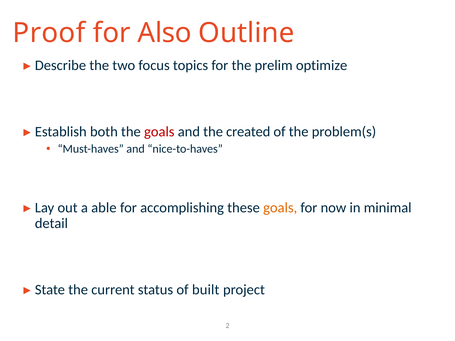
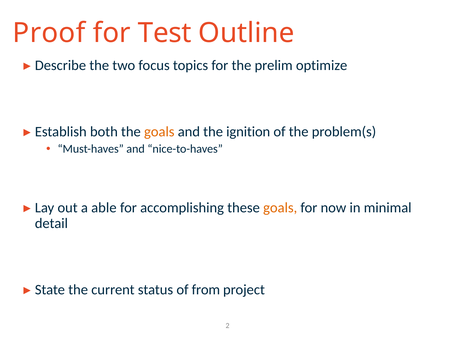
for Also: Also -> Test (165, 33)
goals colour: red -> orange (159, 132)
created: created -> ignition (248, 132)
built: built -> from (206, 290)
